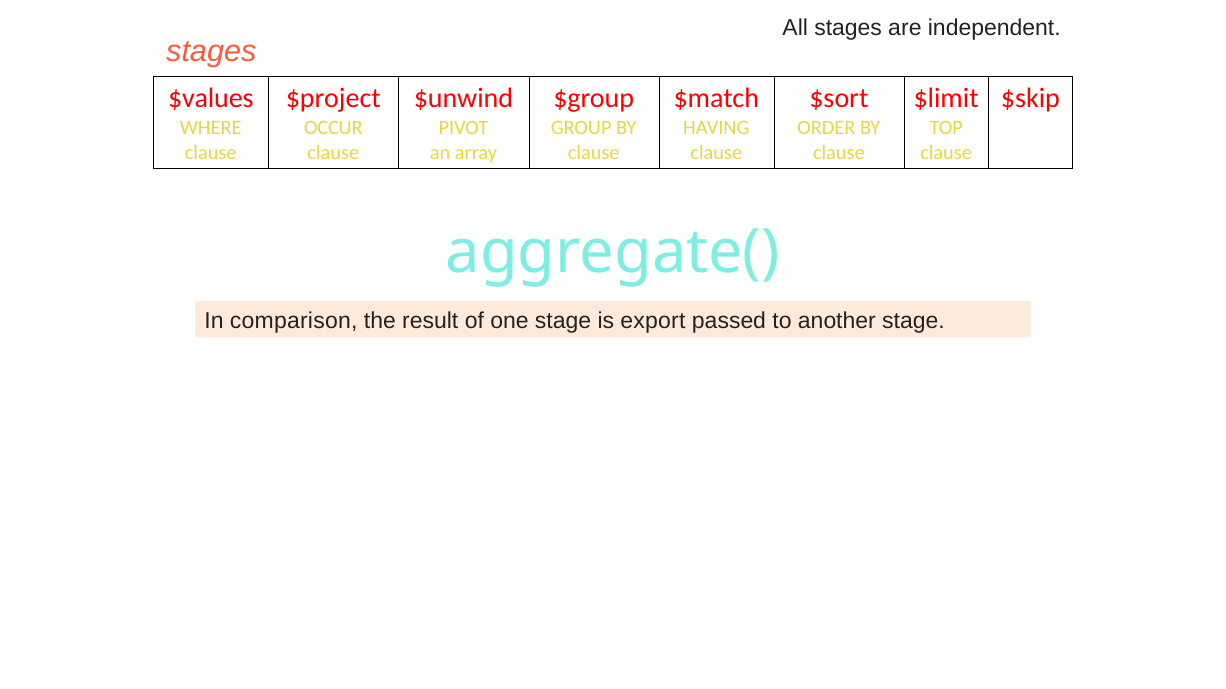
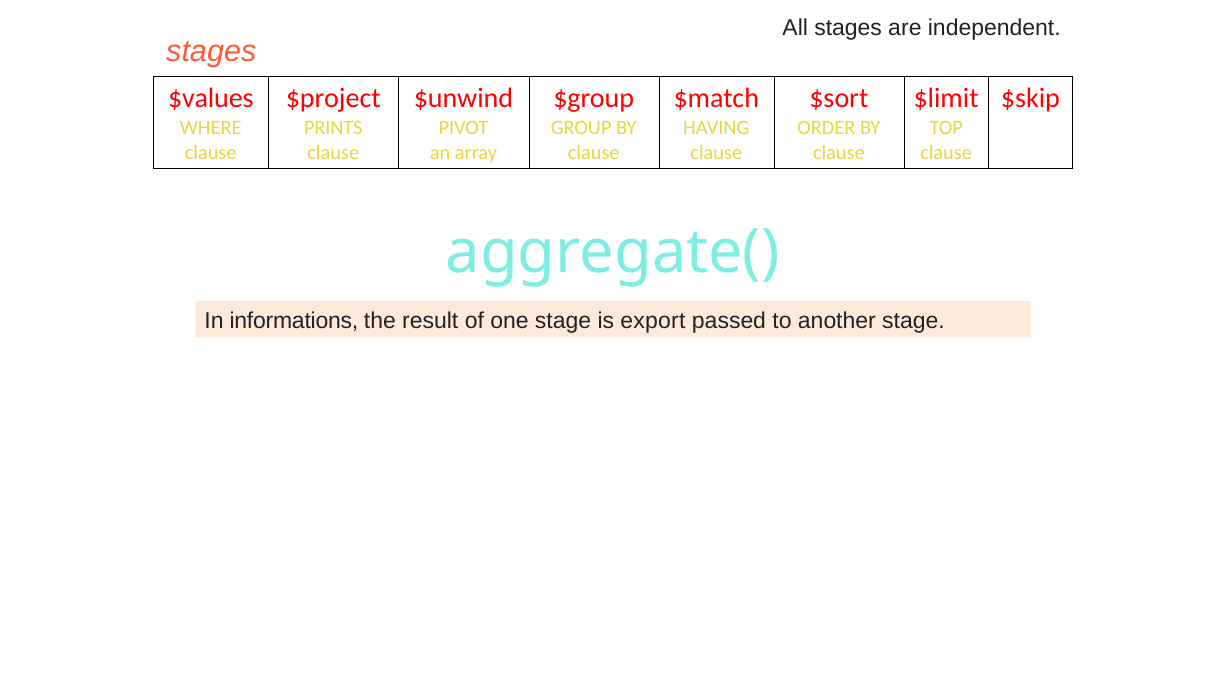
OCCUR: OCCUR -> PRINTS (333, 128)
comparison: comparison -> informations (294, 321)
